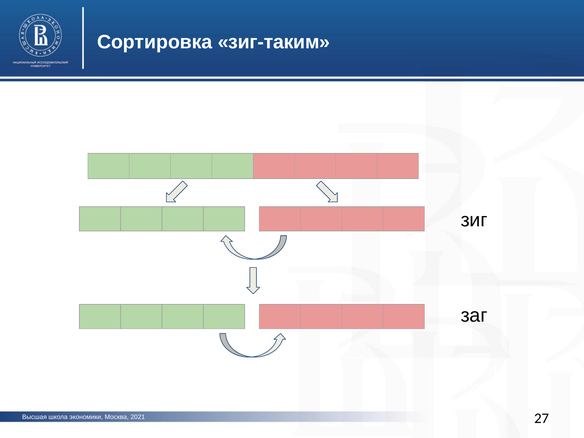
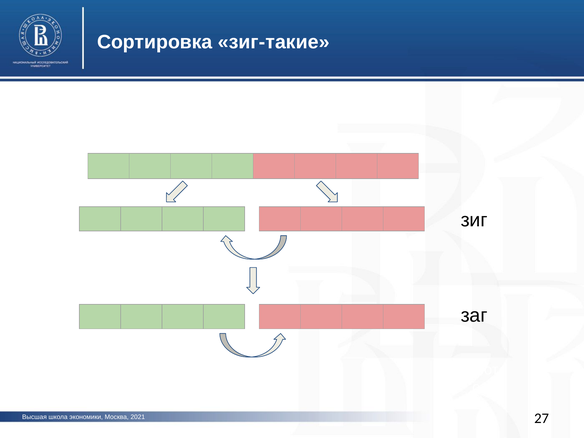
зиг-таким: зиг-таким -> зиг-такие (274, 42)
